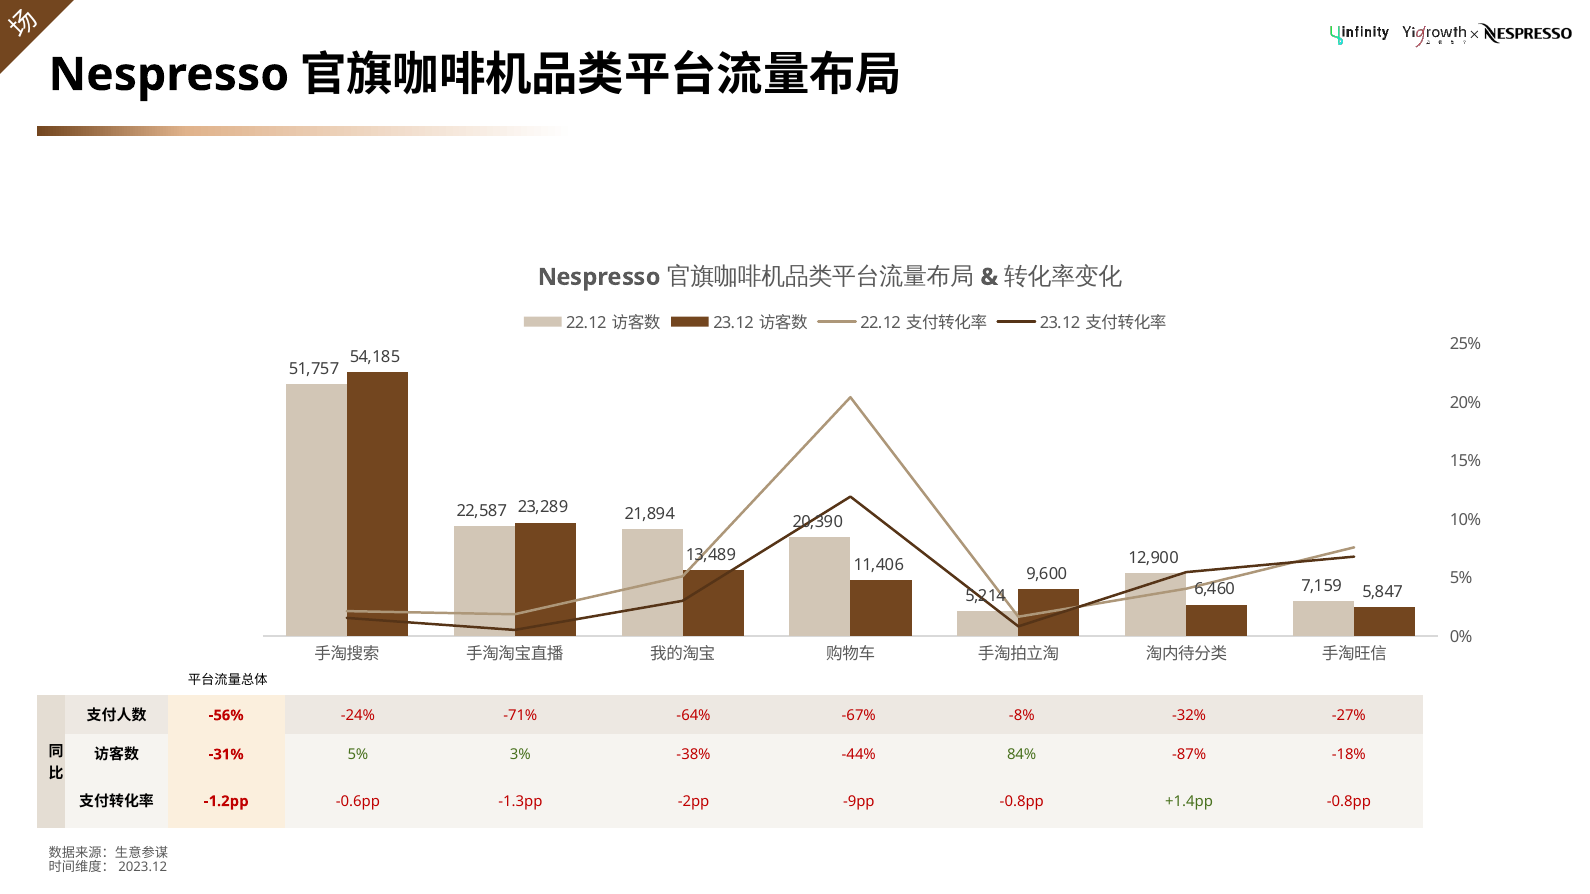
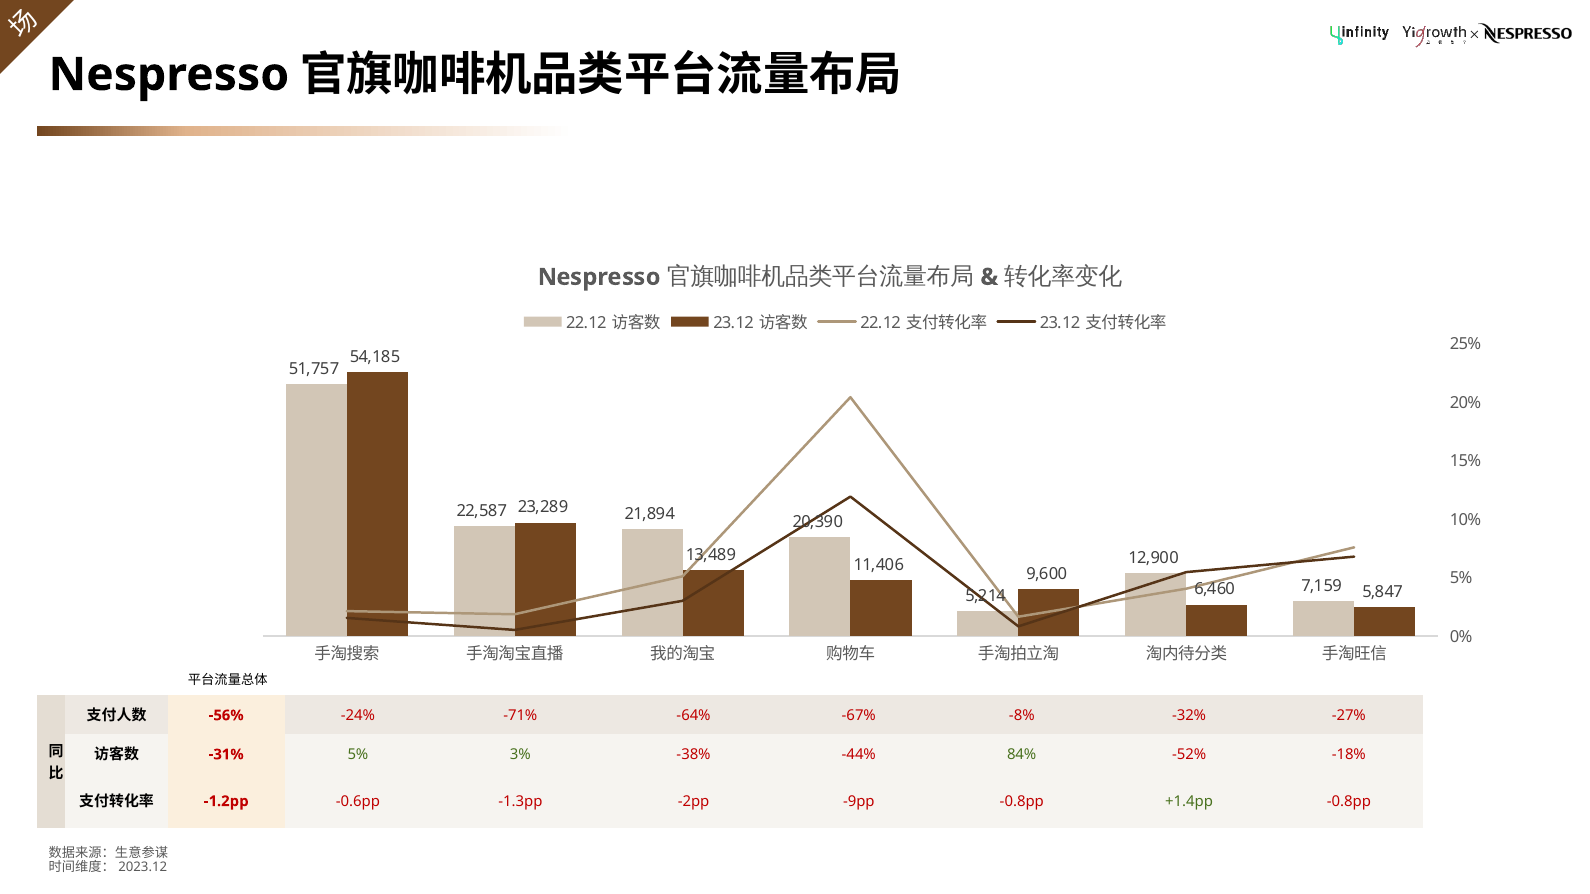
-87%: -87% -> -52% (1189, 755)
